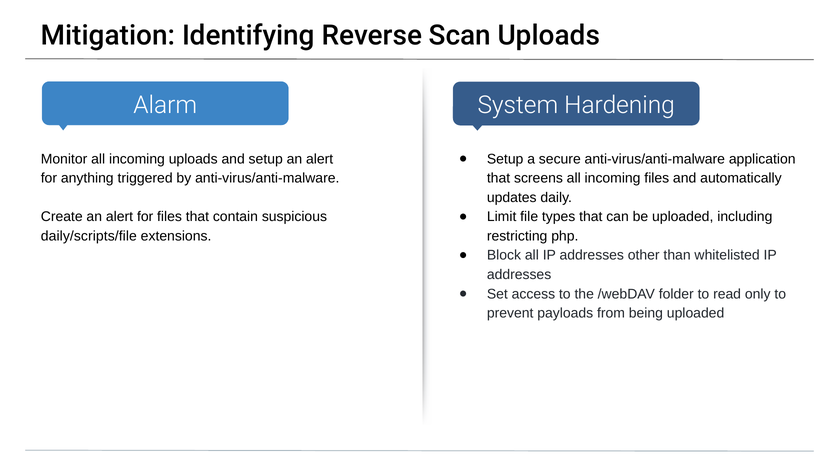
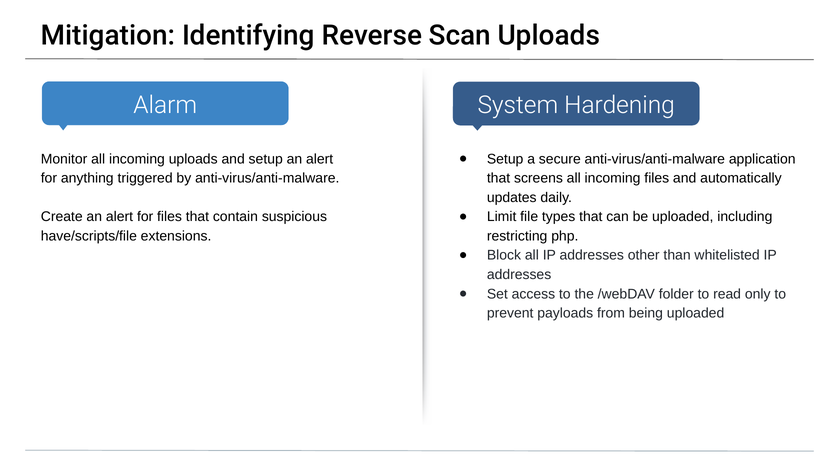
daily/scripts/file: daily/scripts/file -> have/scripts/file (89, 236)
